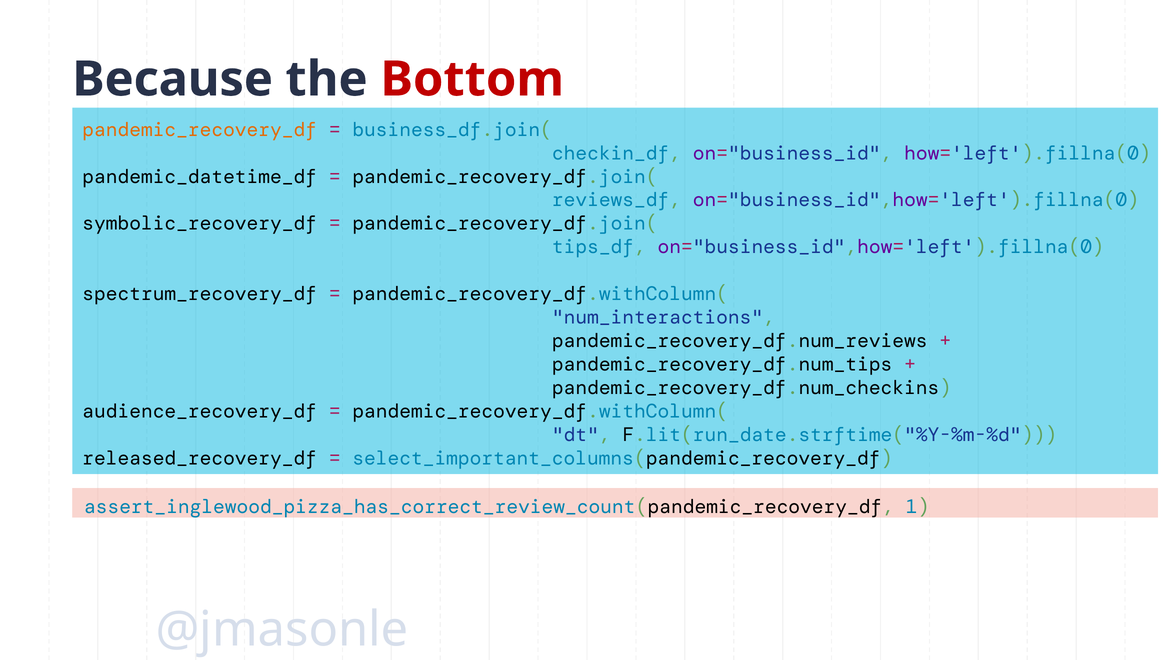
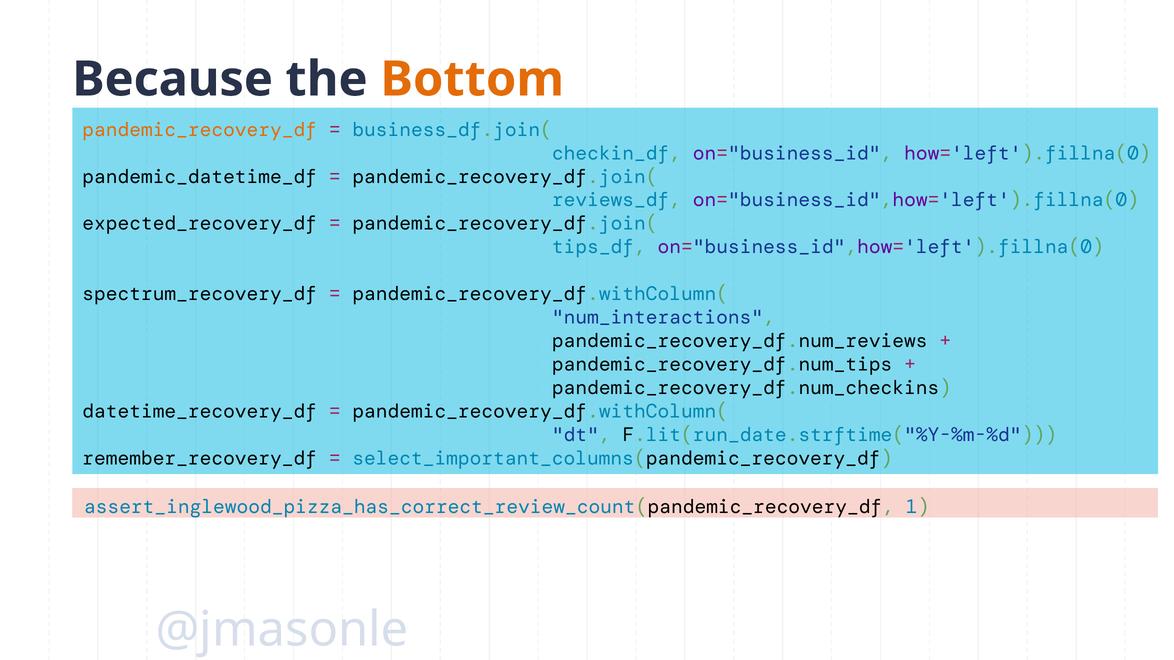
Bottom colour: red -> orange (472, 79)
symbolic_recovery_df: symbolic_recovery_df -> expected_recovery_df (200, 224)
audience_recovery_df: audience_recovery_df -> datetime_recovery_df (200, 411)
released_recovery_df: released_recovery_df -> remember_recovery_df (200, 458)
